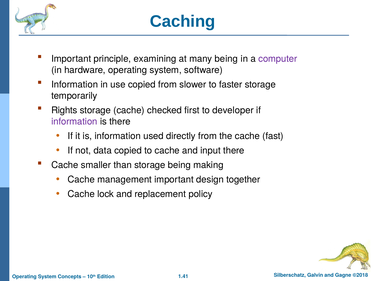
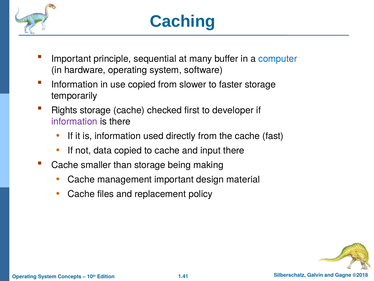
examining: examining -> sequential (155, 59)
many being: being -> buffer (226, 59)
computer colour: purple -> blue (278, 59)
together: together -> material (243, 179)
lock: lock -> files (106, 194)
